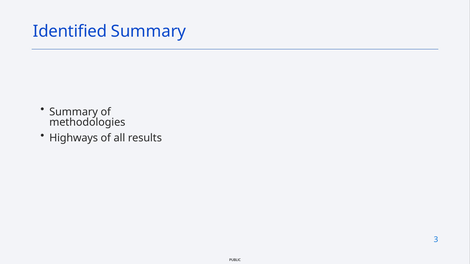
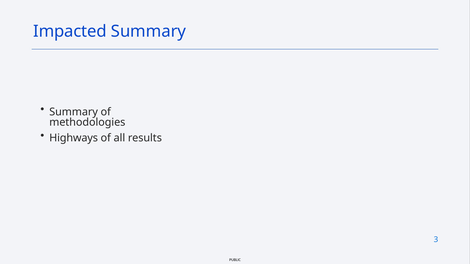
Identified: Identified -> Impacted (70, 31)
